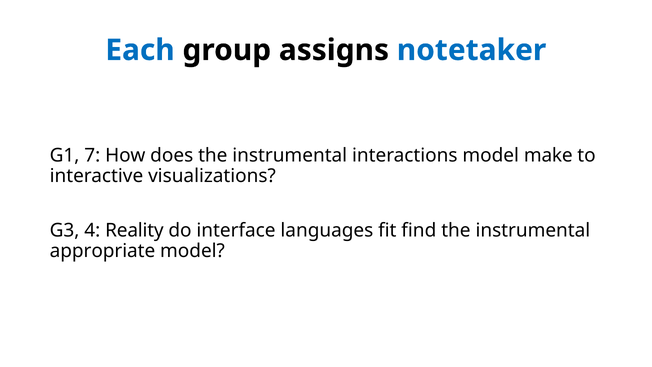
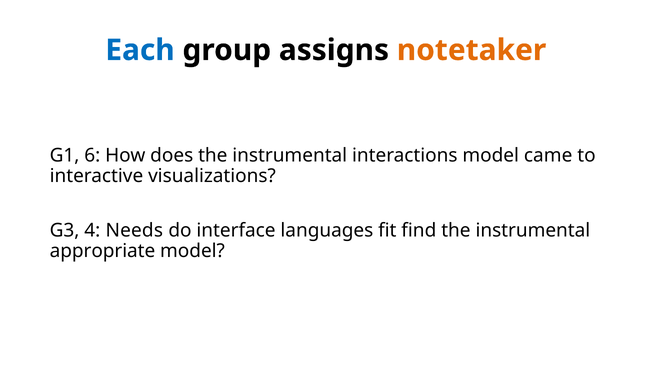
notetaker colour: blue -> orange (472, 50)
7: 7 -> 6 (92, 155)
make: make -> came (548, 155)
Reality: Reality -> Needs (134, 230)
